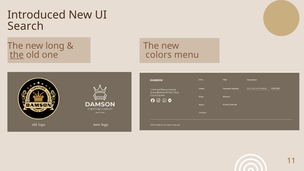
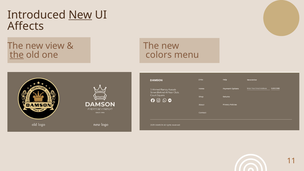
New underline: none -> present (80, 15)
Search: Search -> Affects (26, 26)
long: long -> view (55, 46)
